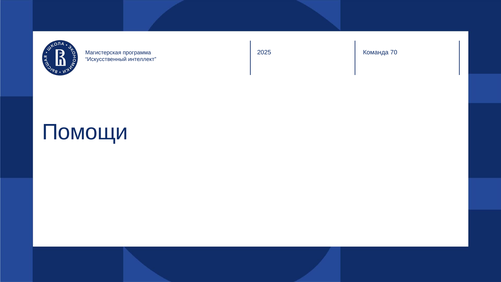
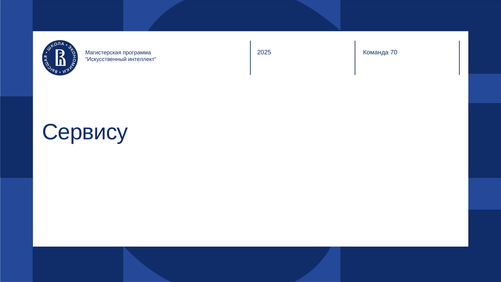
Помощи: Помощи -> Сервису (85, 132)
